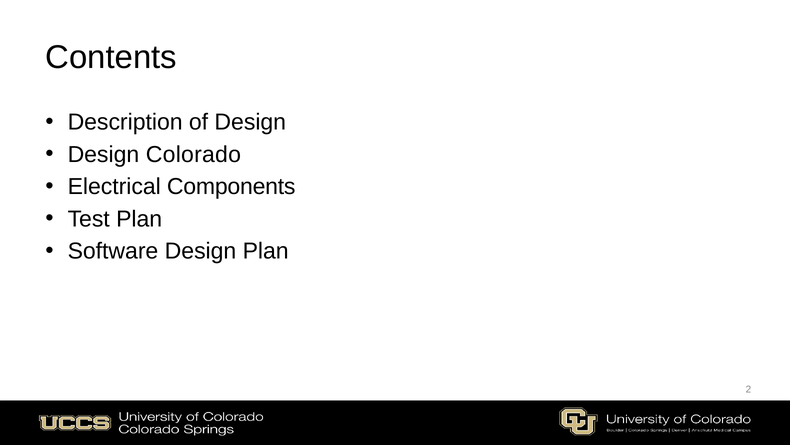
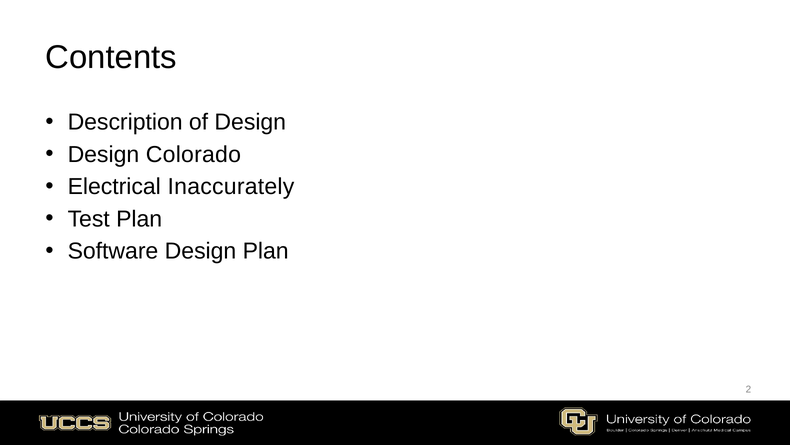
Components: Components -> Inaccurately (231, 186)
